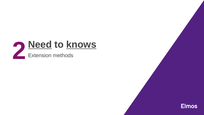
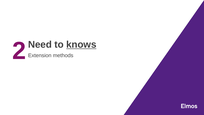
Need underline: present -> none (40, 45)
